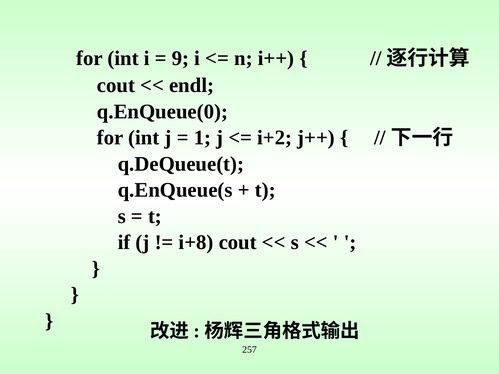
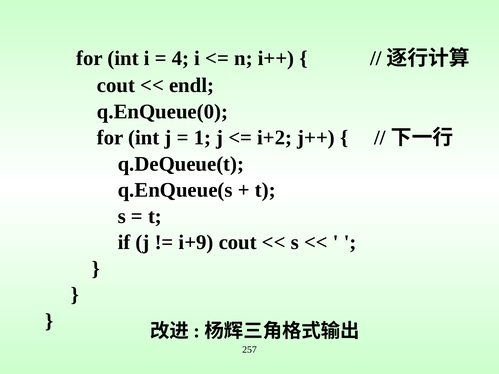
9: 9 -> 4 (180, 58)
i+8: i+8 -> i+9 (196, 243)
